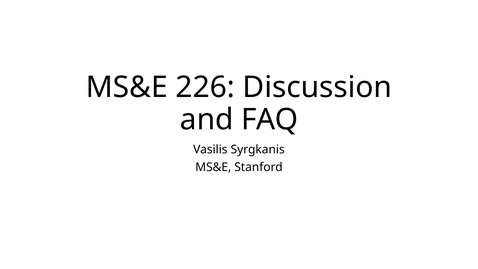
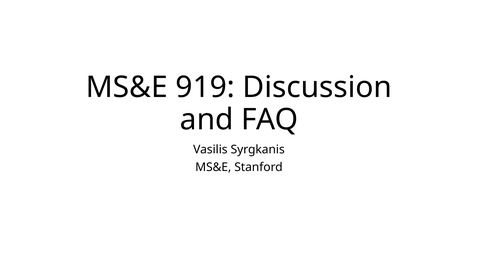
226: 226 -> 919 (205, 87)
